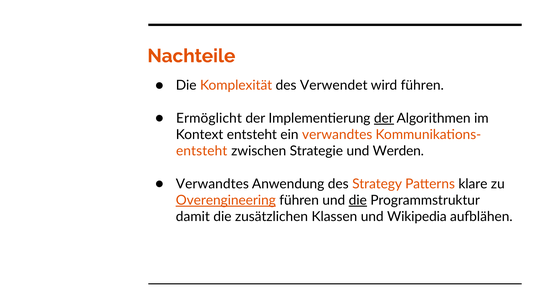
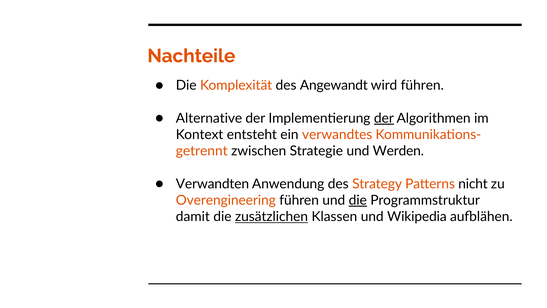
Verwendet: Verwendet -> Angewandt (334, 85)
Ermöglicht: Ermöglicht -> Alternative (209, 118)
entsteht: entsteht -> getrennt (202, 151)
Verwandtes: Verwandtes -> Verwandten (212, 184)
klare: klare -> nicht (473, 184)
Overengineering underline: present -> none (226, 200)
zusätzlichen underline: none -> present (272, 217)
